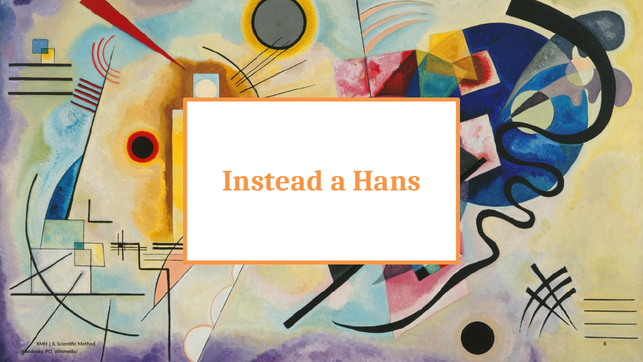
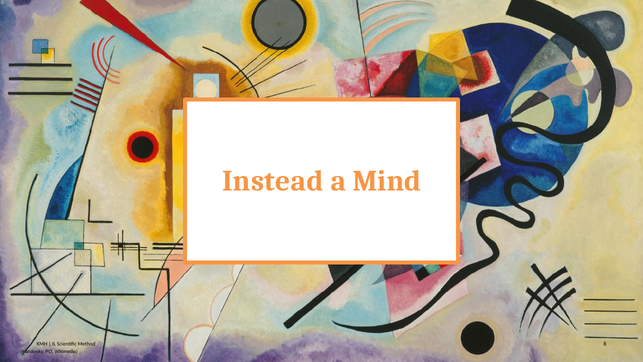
Hans: Hans -> Mind (387, 181)
